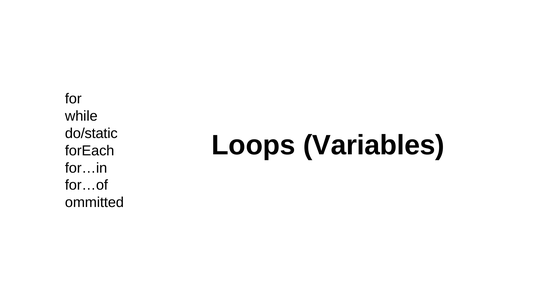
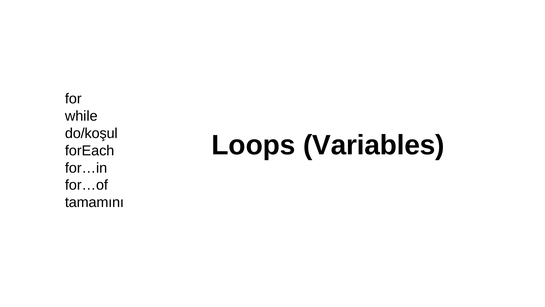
do/static: do/static -> do/koşul (91, 133)
ommitted: ommitted -> tamamını (94, 202)
